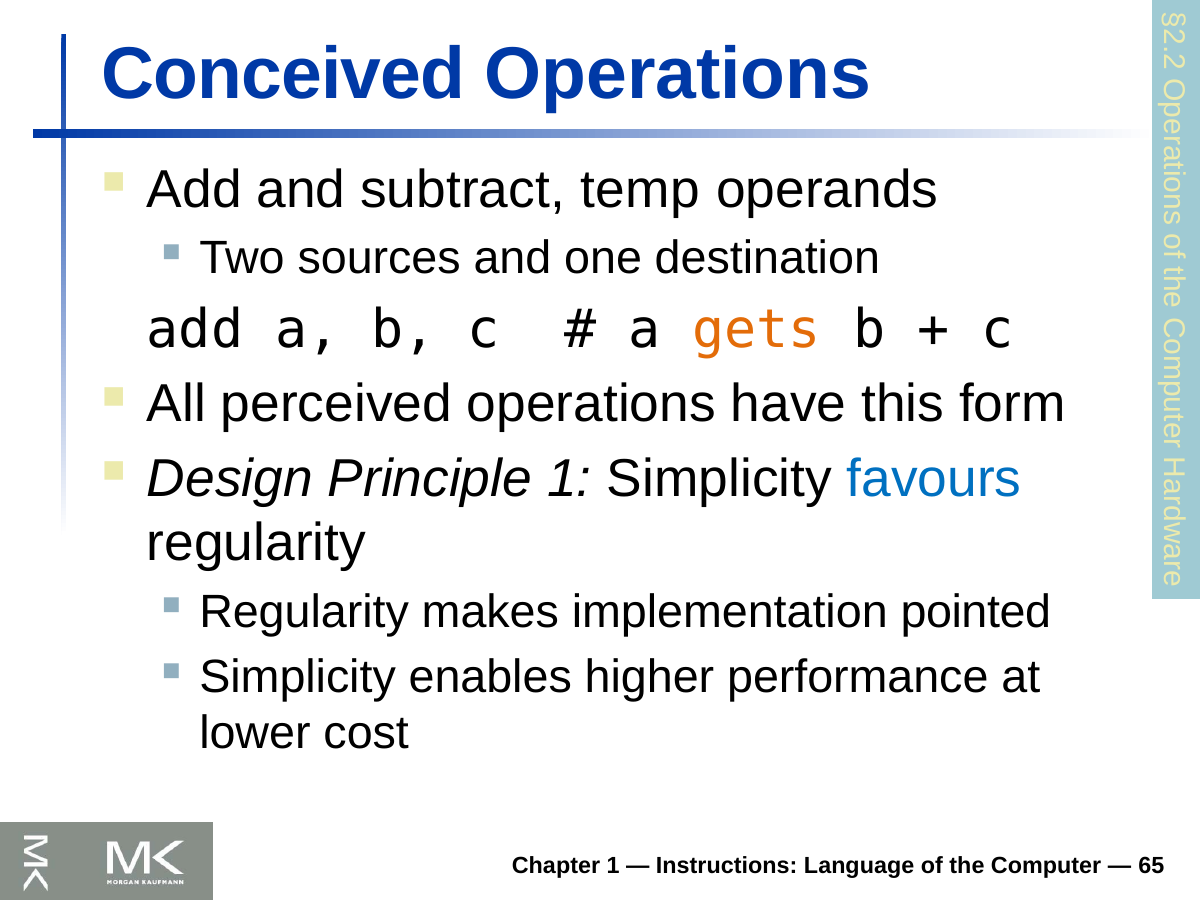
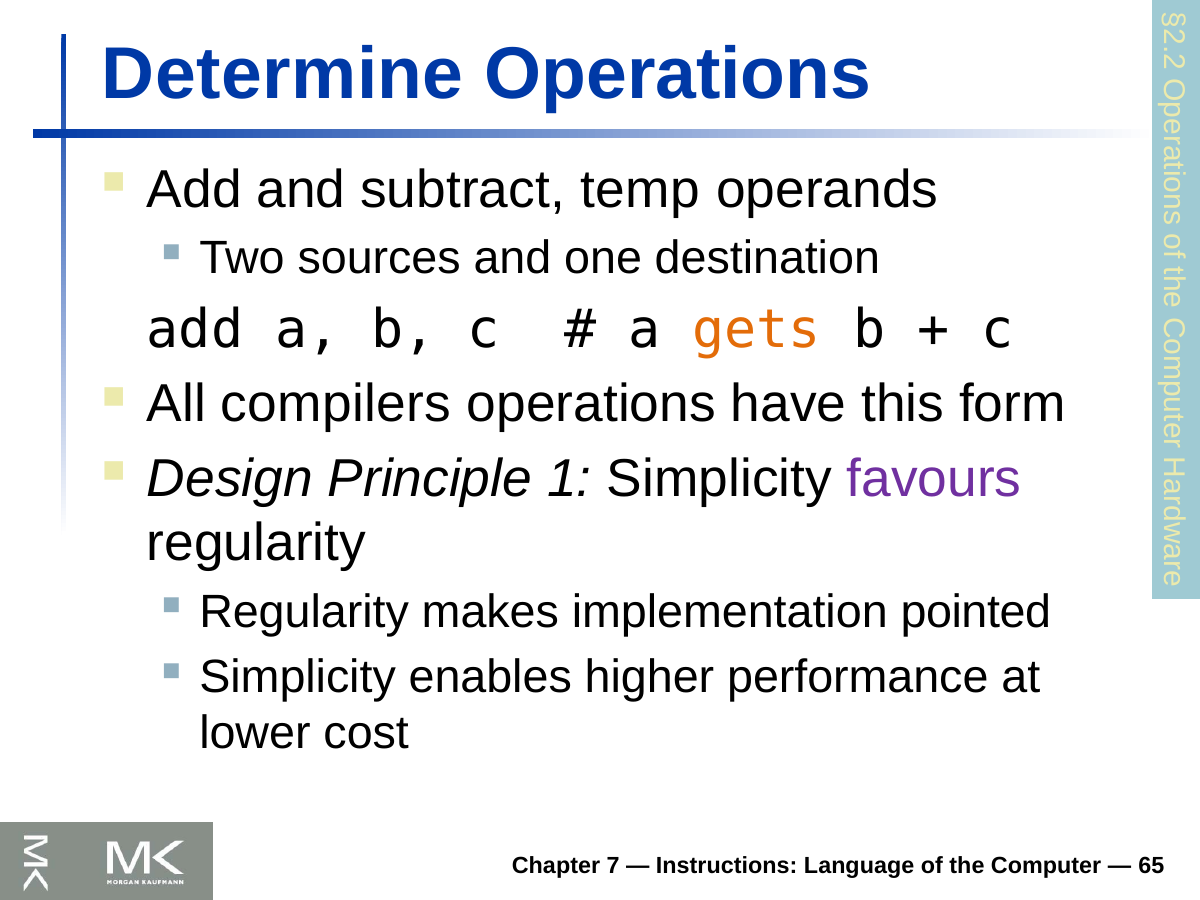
Conceived: Conceived -> Determine (283, 74)
perceived: perceived -> compilers (336, 404)
favours colour: blue -> purple (934, 479)
Chapter 1: 1 -> 7 (613, 866)
